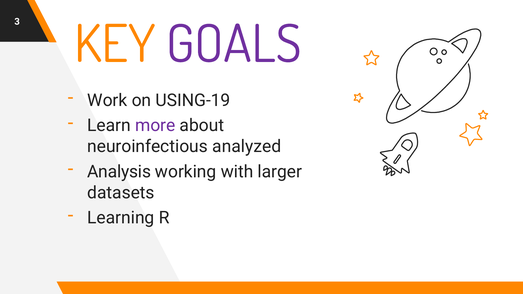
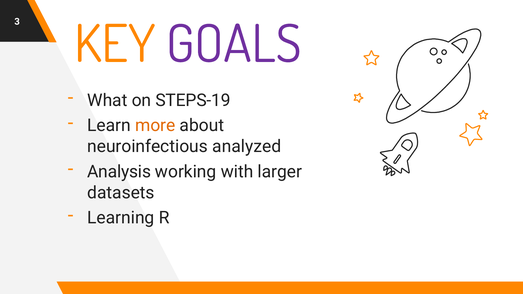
Work: Work -> What (107, 100)
USING-19: USING-19 -> STEPS-19 (193, 100)
more colour: purple -> orange (155, 126)
